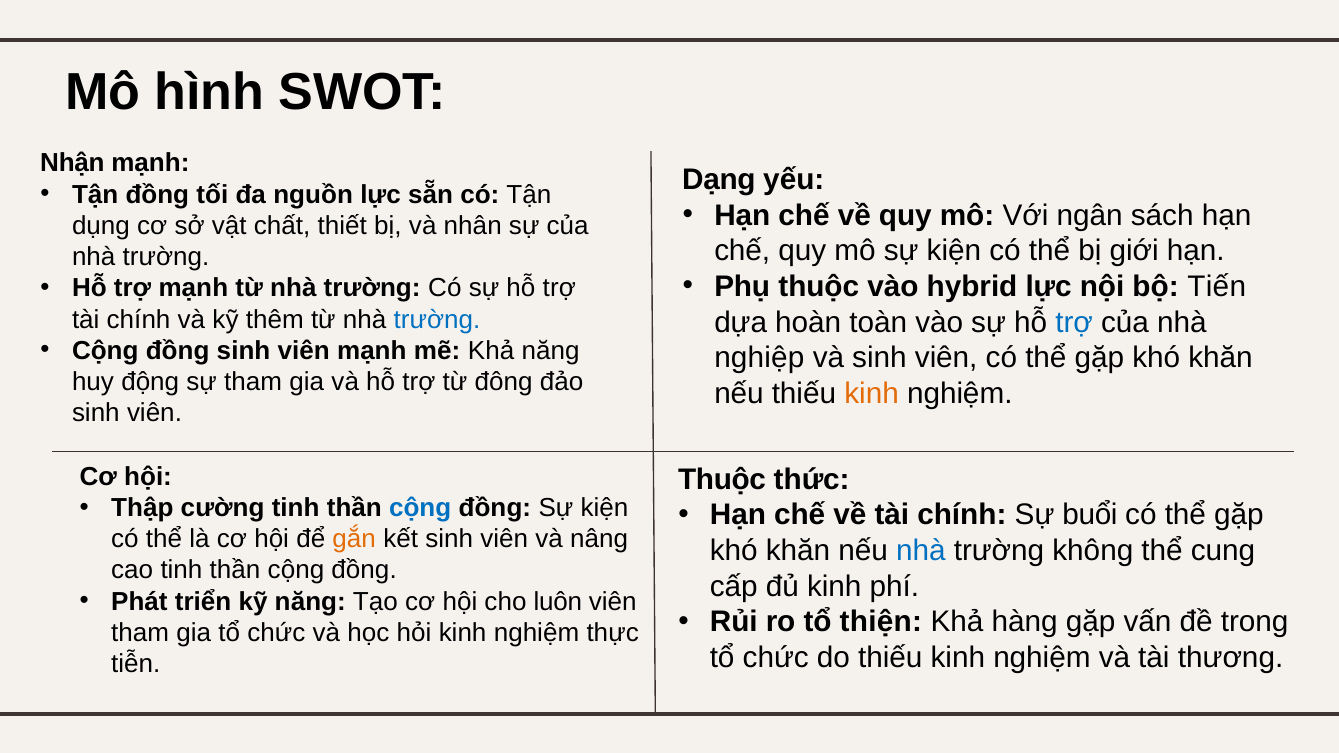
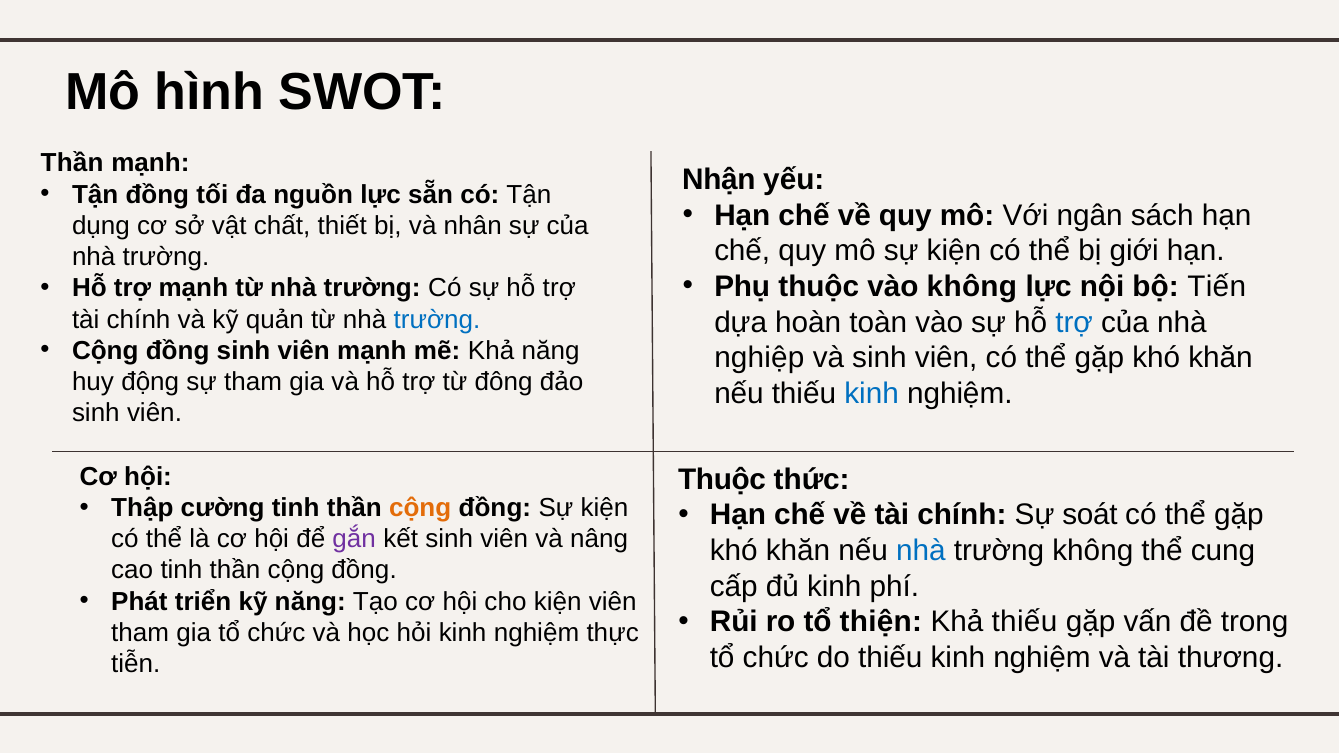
Nhận: Nhận -> Thần (72, 163)
Dạng: Dạng -> Nhận (719, 180)
vào hybrid: hybrid -> không (972, 287)
thêm: thêm -> quản (275, 320)
kinh colour: orange -> blue (872, 394)
cộng colour: blue -> orange (420, 508)
buổi: buổi -> soát (1090, 515)
gắn colour: orange -> purple (354, 539)
cho luôn: luôn -> kiện (558, 602)
Khả hàng: hàng -> thiếu (1024, 622)
